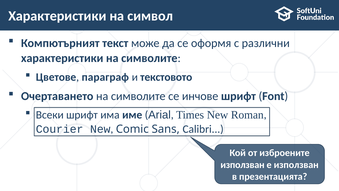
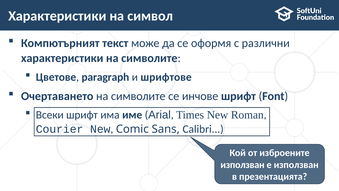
параграф: параграф -> paragraph (105, 77)
текстовото: текстовото -> шрифтове (166, 77)
